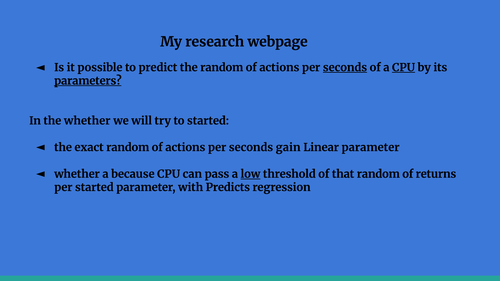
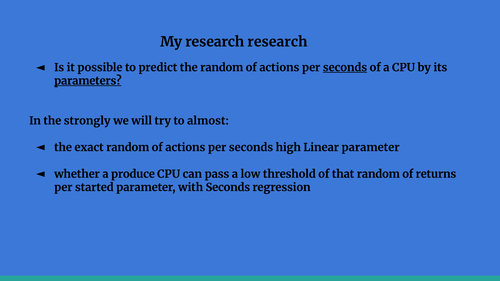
research webpage: webpage -> research (277, 42)
CPU underline: present -> none (404, 68)
the whether: whether -> strongly (87, 121)
to started: started -> almost (208, 121)
gain: gain -> high (288, 148)
because: because -> produce (133, 174)
low underline: present -> none (251, 174)
with Predicts: Predicts -> Seconds (228, 188)
